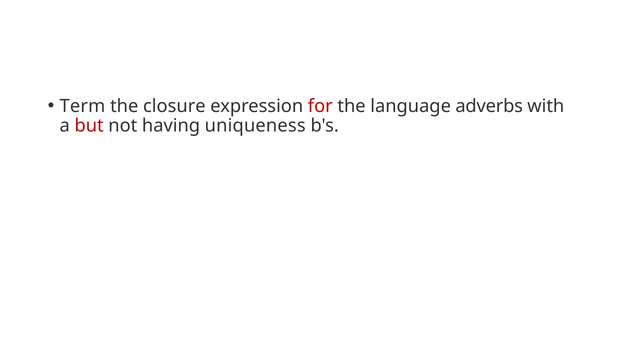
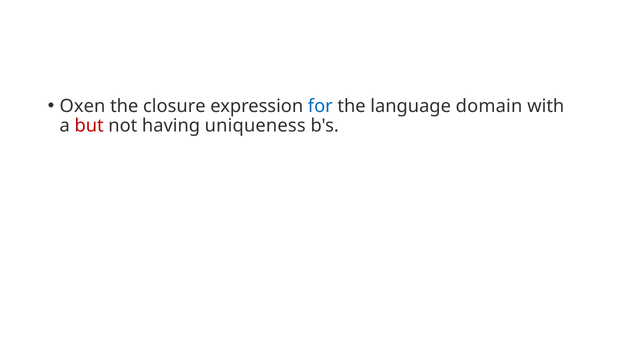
Term: Term -> Oxen (82, 106)
for colour: red -> blue (320, 106)
adverbs: adverbs -> domain (489, 106)
